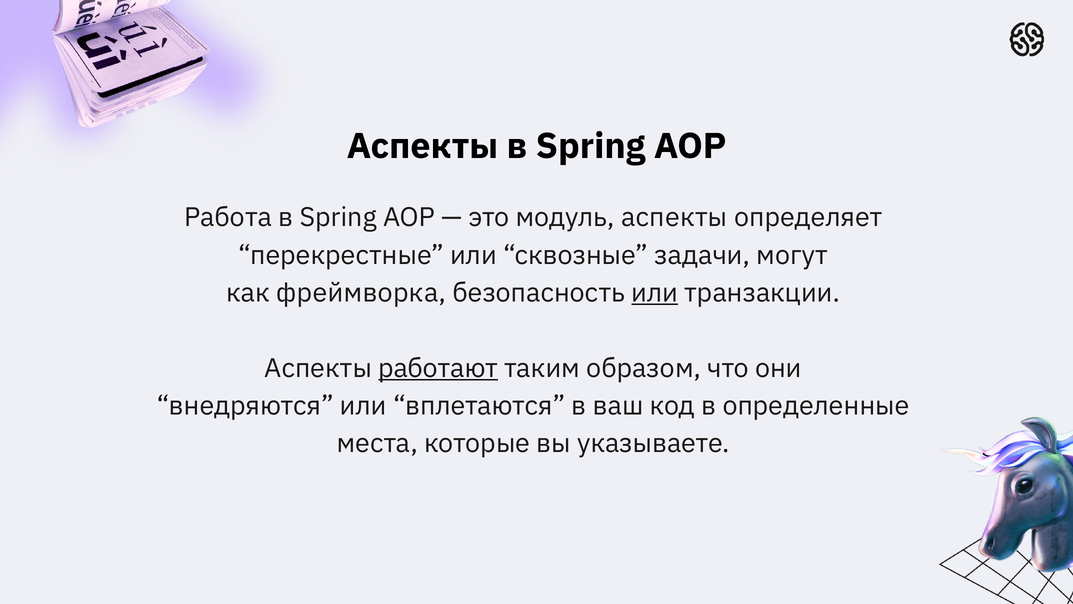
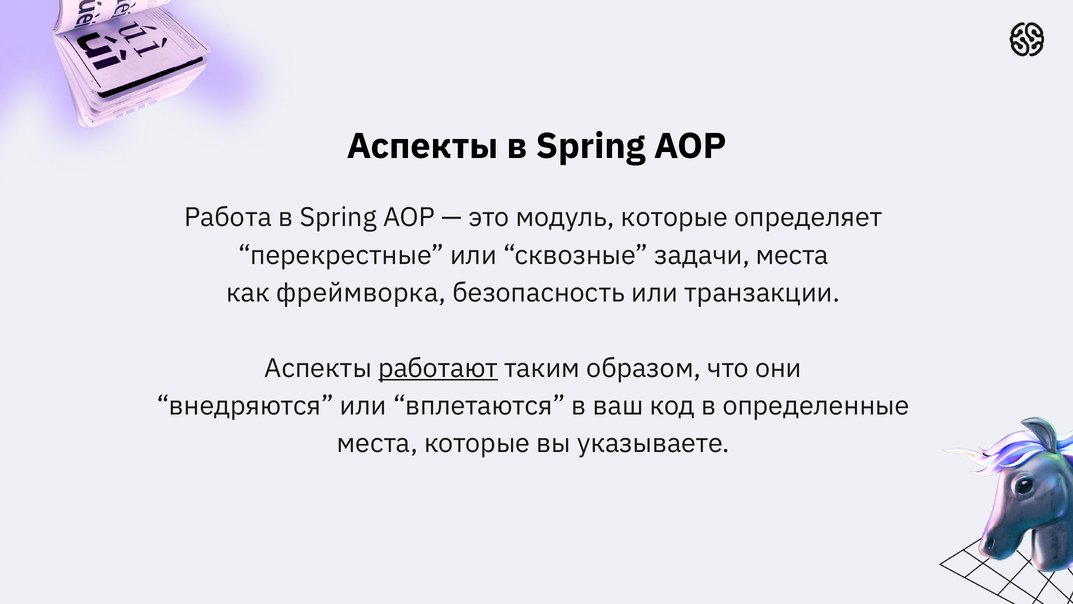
модуль аспекты: аспекты -> которые (674, 217)
задачи могут: могут -> места (792, 255)
или underline: present -> none (655, 293)
